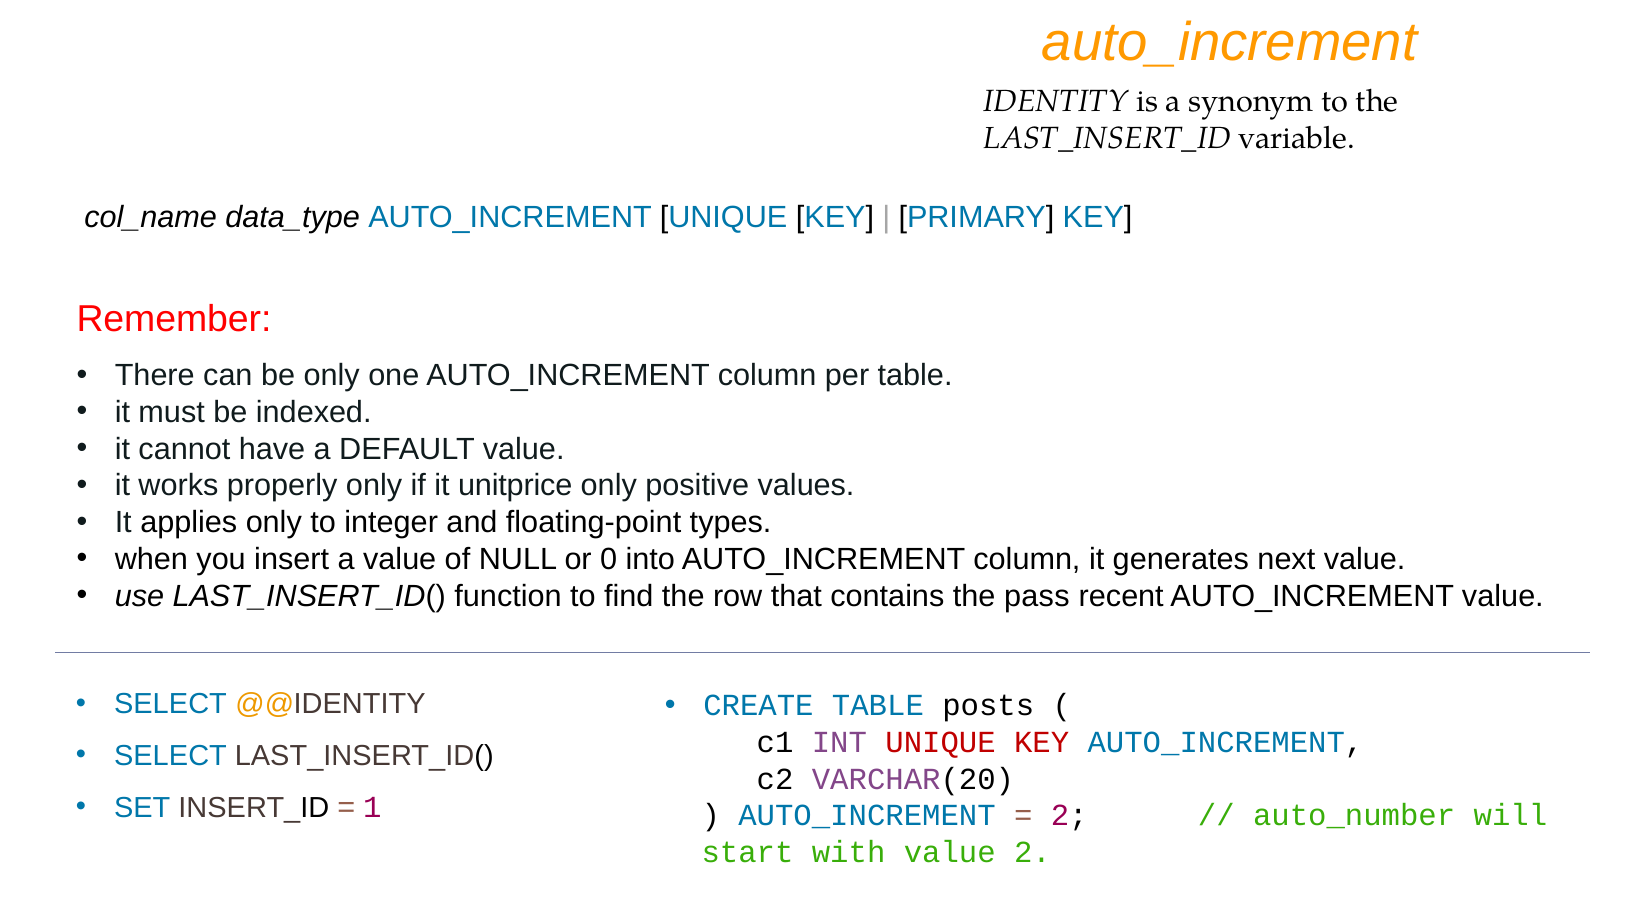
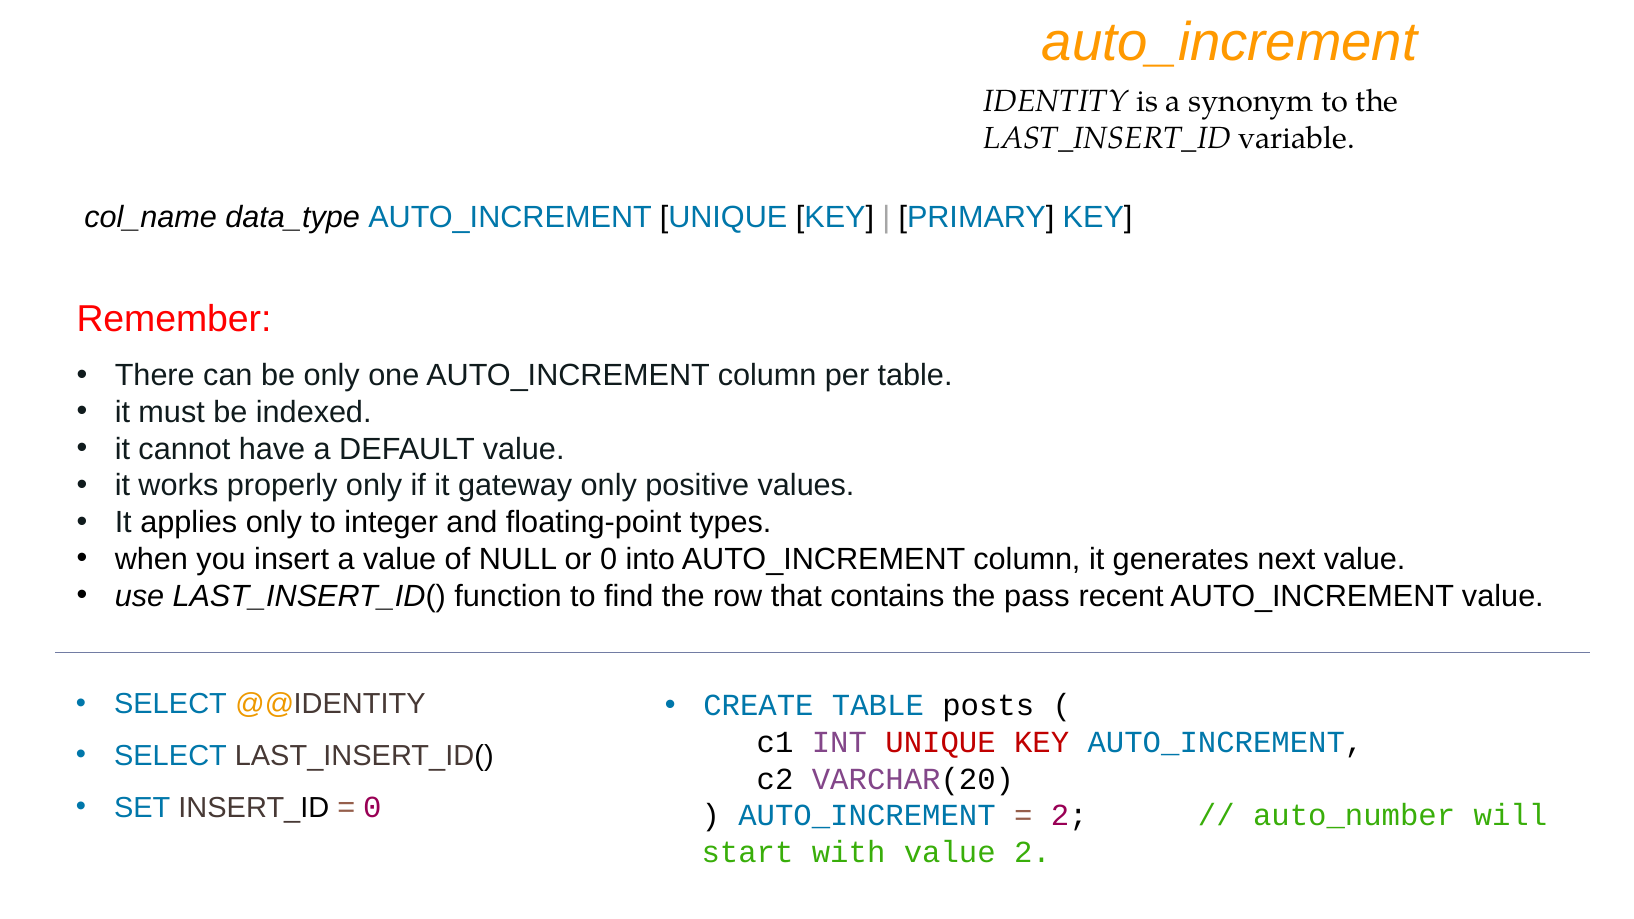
unitprice: unitprice -> gateway (515, 486)
1: 1 -> 0 (372, 808)
